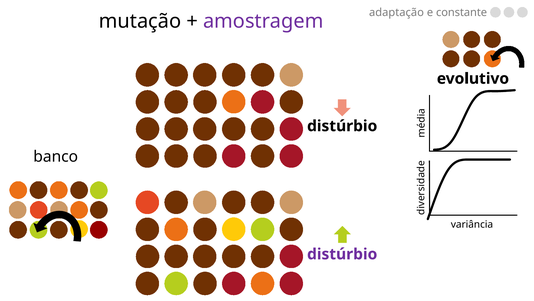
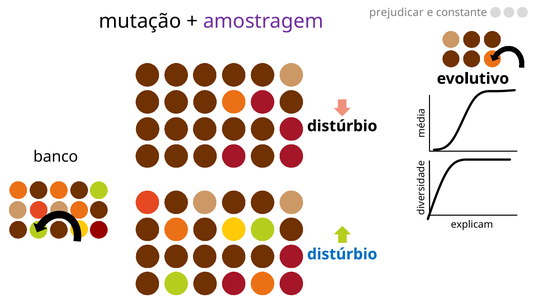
adaptação: adaptação -> prejudicar (396, 13)
variância: variância -> explicam (472, 224)
distúrbio colour: purple -> blue (342, 254)
